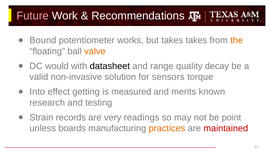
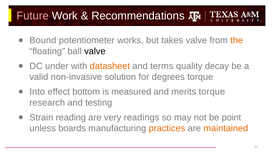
takes takes: takes -> valve (196, 40)
valve colour: orange -> black (95, 51)
would: would -> under (57, 66)
datasheet colour: black -> orange (110, 66)
range: range -> terms (162, 66)
sensors: sensors -> degrees (168, 77)
getting: getting -> bottom (86, 92)
merits known: known -> torque (212, 92)
records: records -> reading (71, 118)
maintained colour: red -> orange (226, 128)
